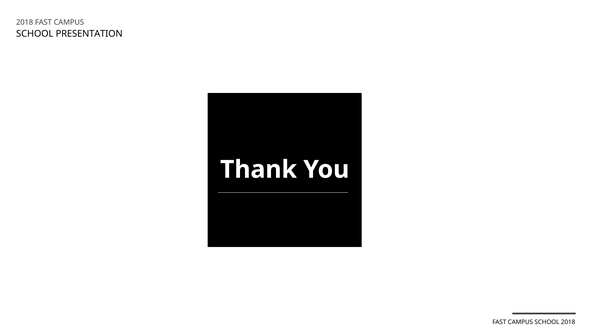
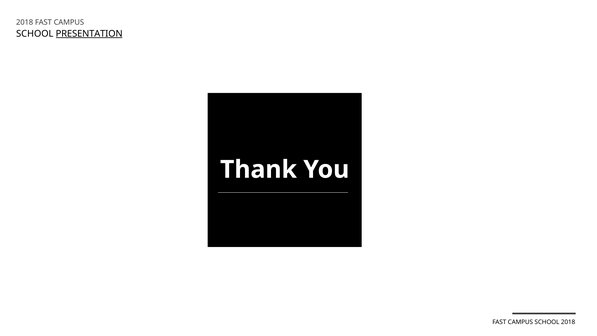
PRESENTATION underline: none -> present (89, 34)
